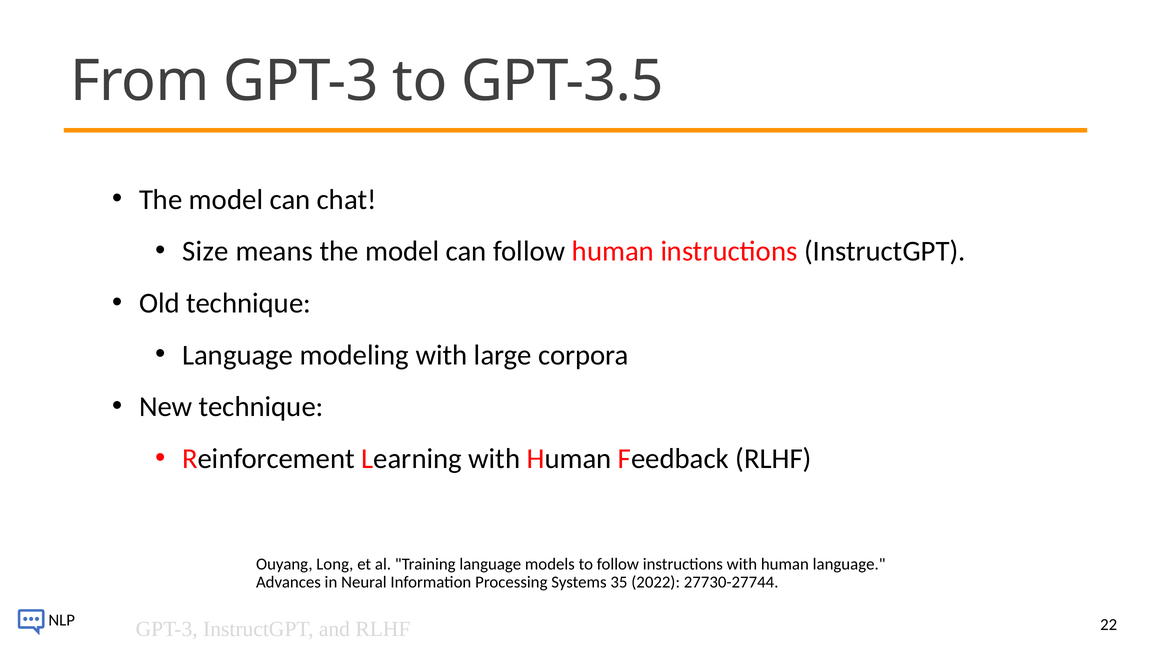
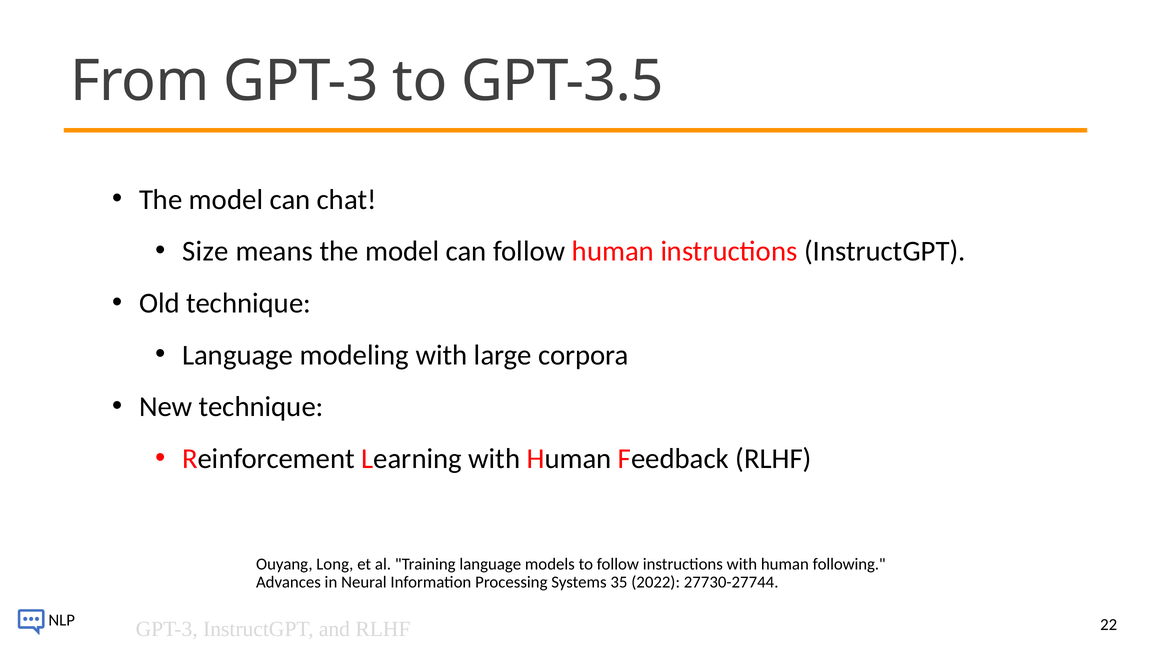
human language: language -> following (849, 564)
